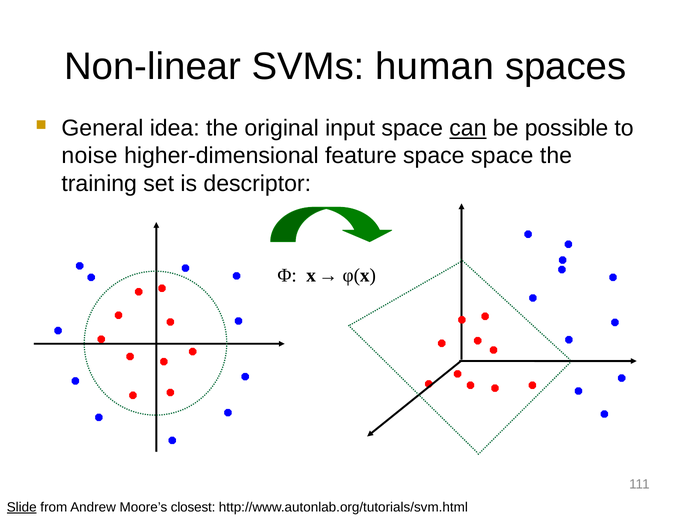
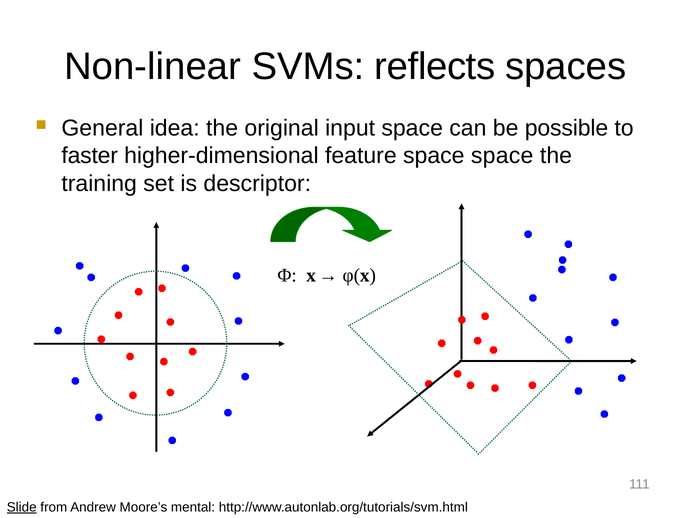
human: human -> reflects (435, 67)
can underline: present -> none (468, 128)
noise: noise -> faster (90, 156)
closest: closest -> mental (193, 507)
